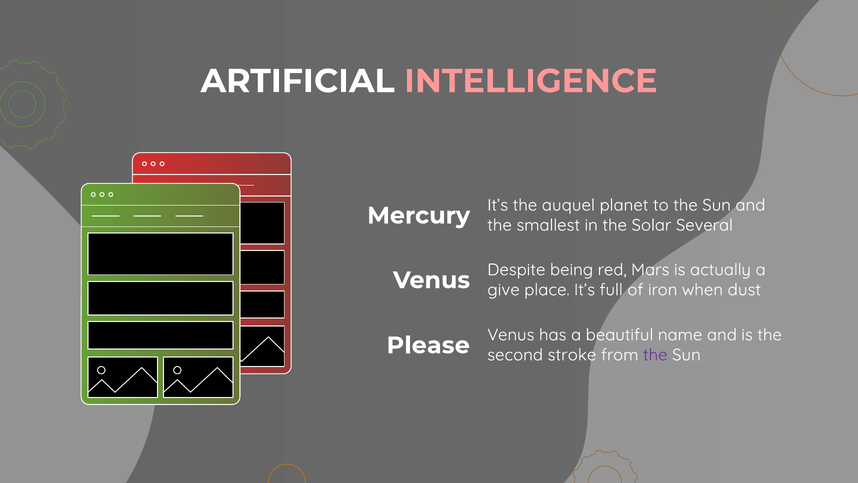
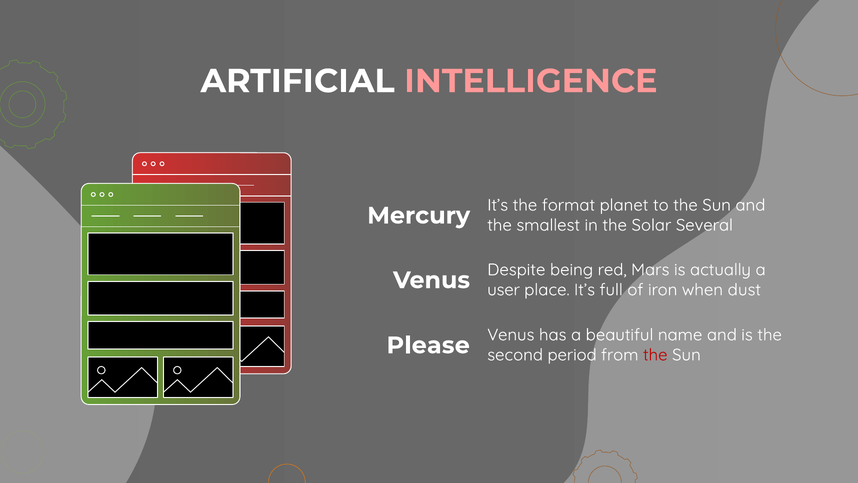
auquel: auquel -> format (568, 205)
give: give -> user (504, 290)
stroke: stroke -> period (572, 355)
the colour: purple -> red (655, 355)
